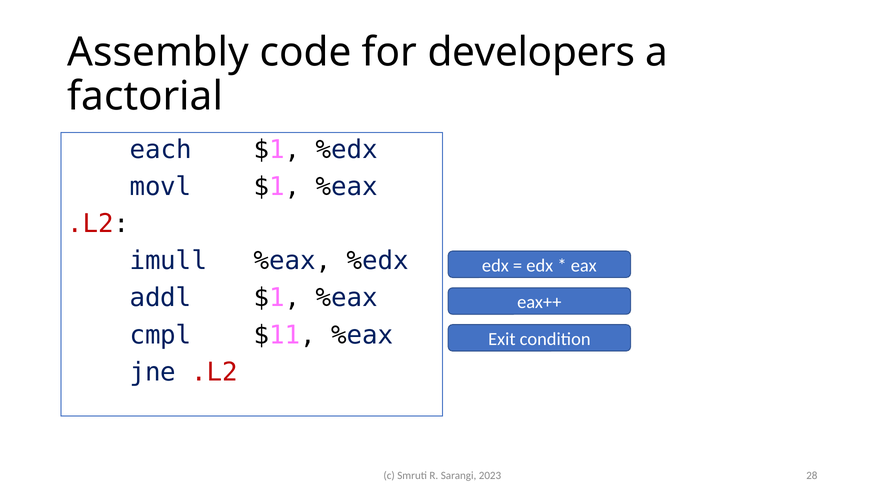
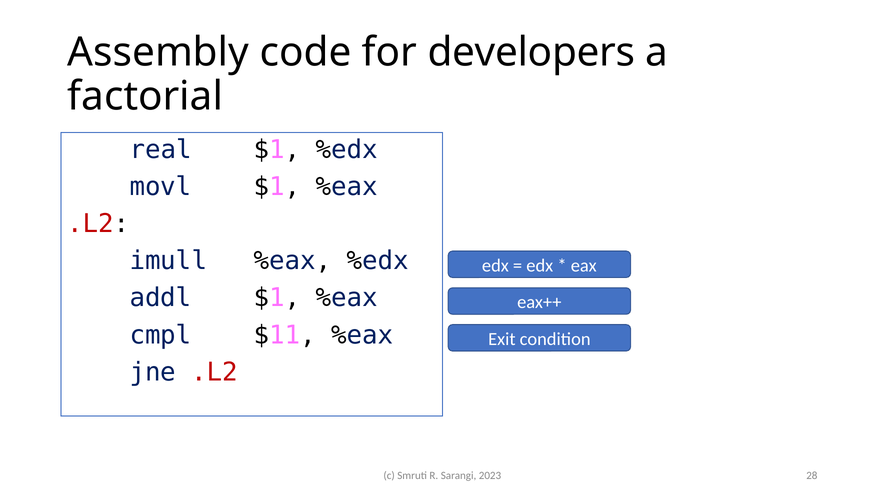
each: each -> real (161, 150)
